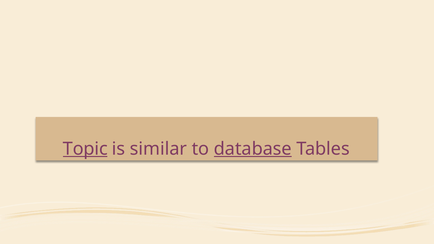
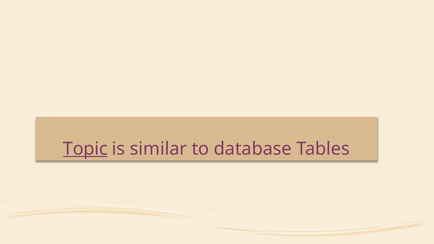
database underline: present -> none (253, 149)
